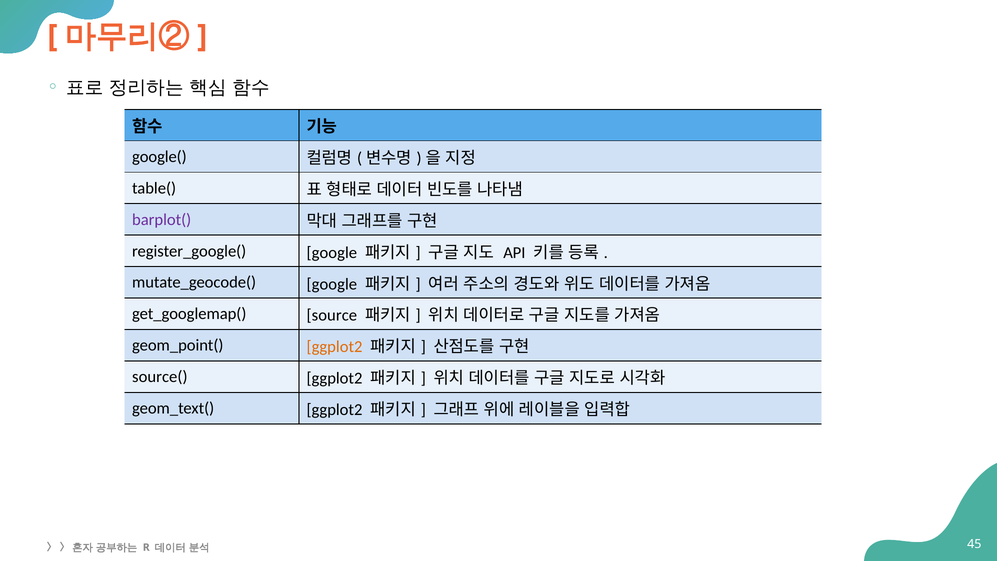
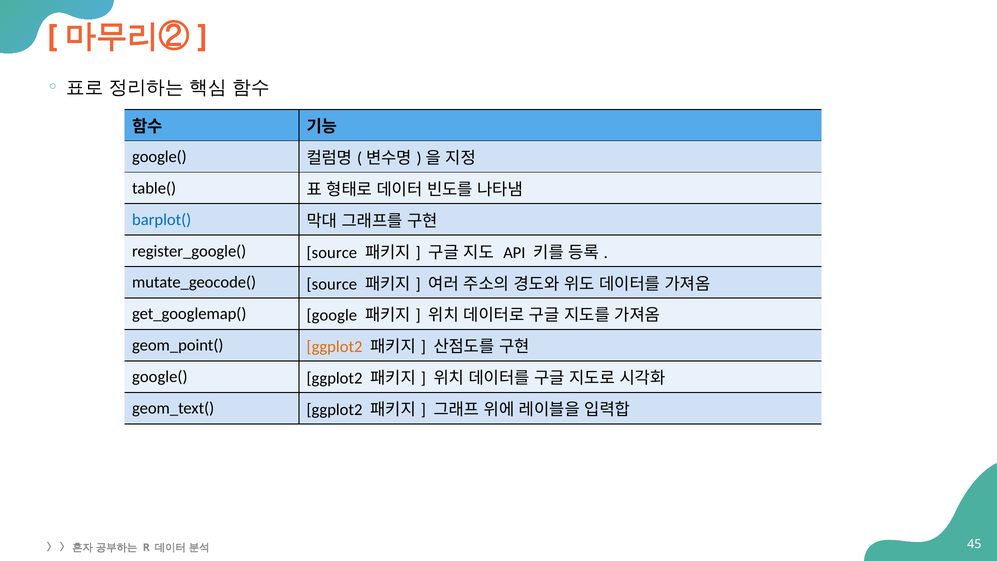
barplot( colour: purple -> blue (162, 220)
google: google -> source (332, 252)
google: google -> source (332, 284)
source: source -> google (332, 315)
source(: source( -> google( (160, 377)
